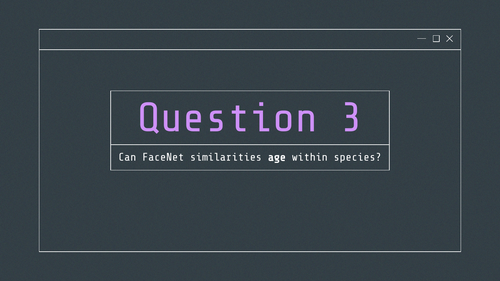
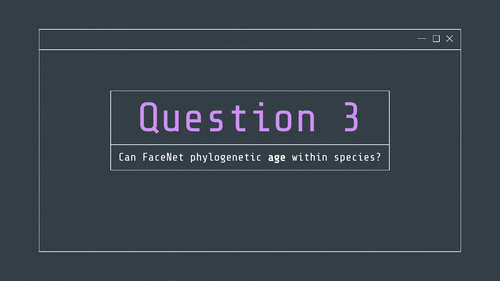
similarities: similarities -> phylogenetic (226, 157)
